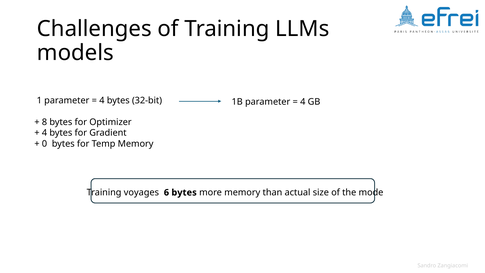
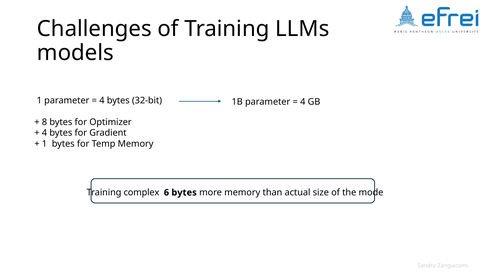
0: 0 -> 1 (45, 144)
voyages: voyages -> complex (141, 192)
